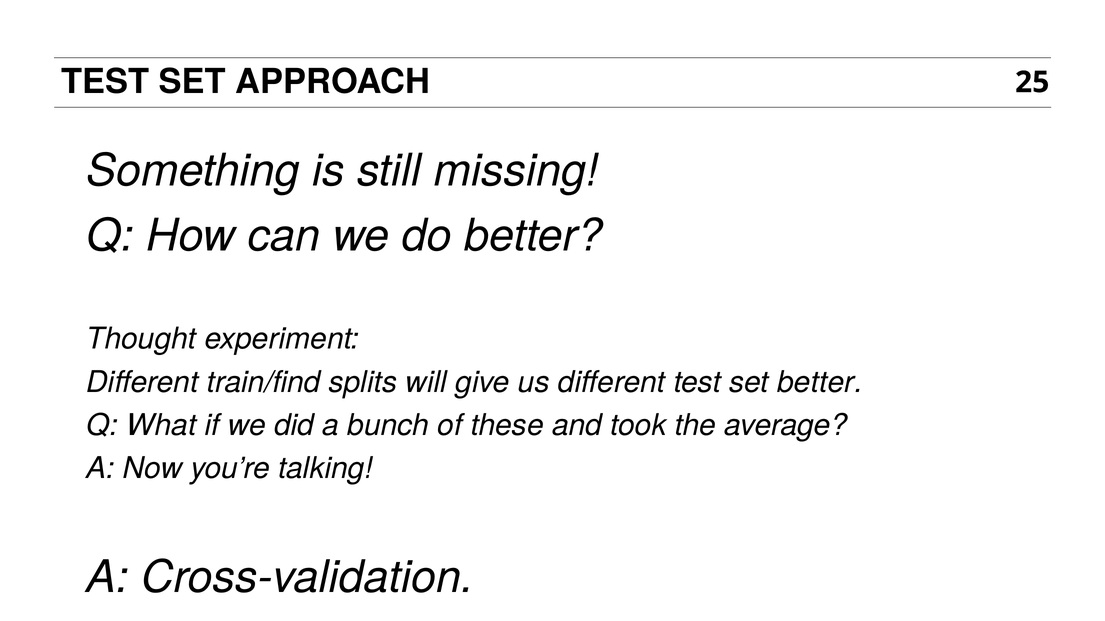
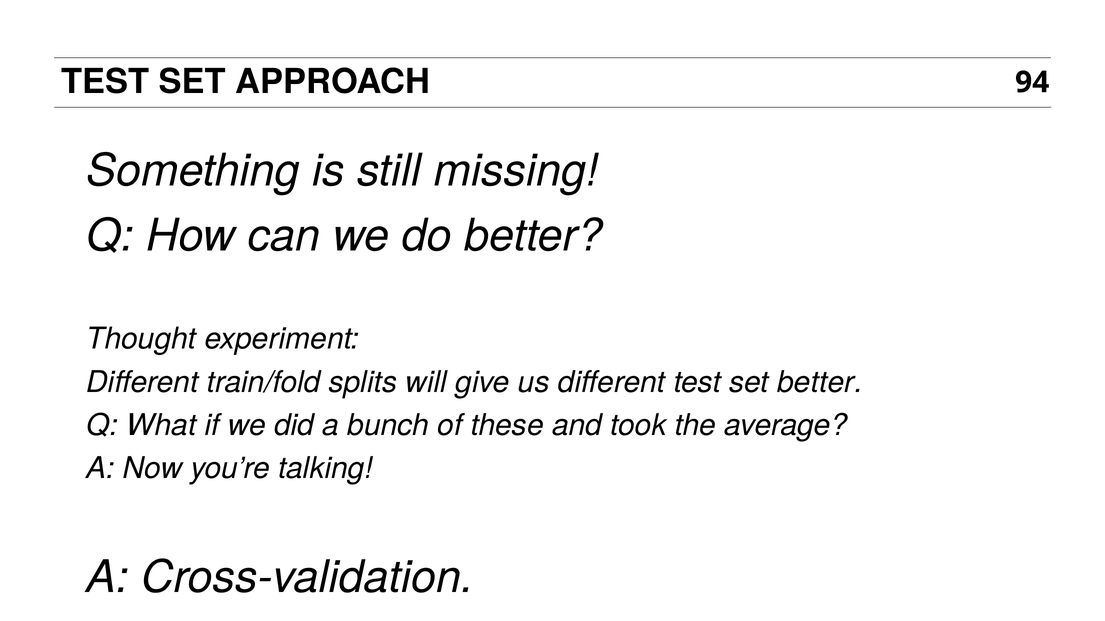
25: 25 -> 94 (1032, 82)
train/find: train/find -> train/fold (264, 382)
